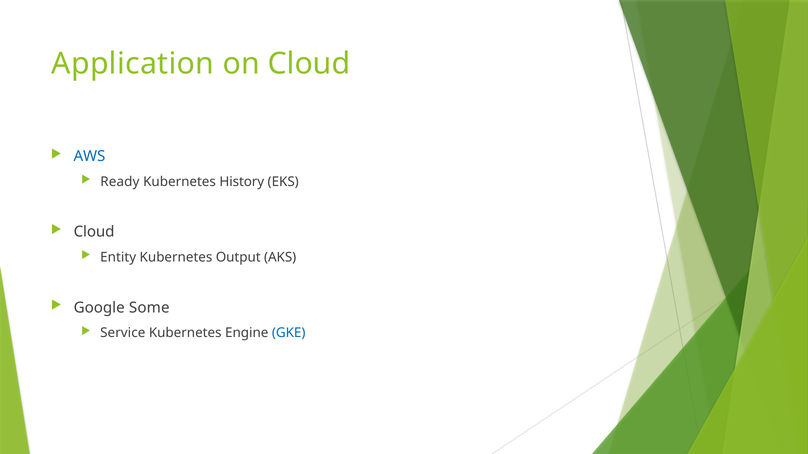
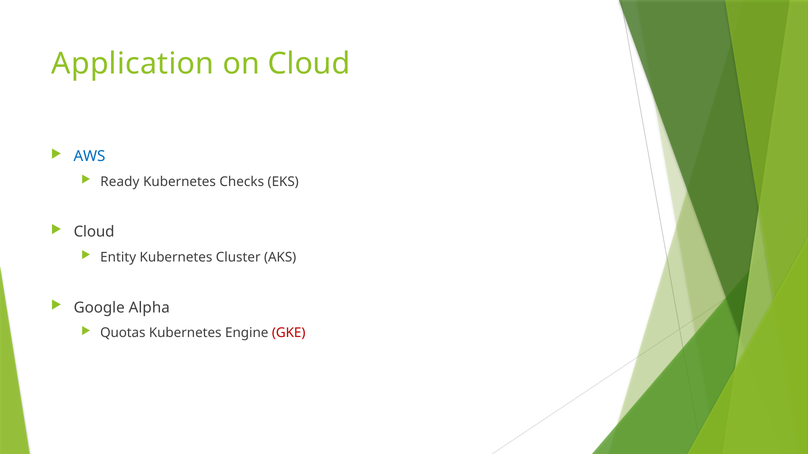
History: History -> Checks (242, 182)
Output: Output -> Cluster (238, 258)
Some: Some -> Alpha (149, 308)
Service: Service -> Quotas (123, 333)
GKE colour: blue -> red (289, 333)
